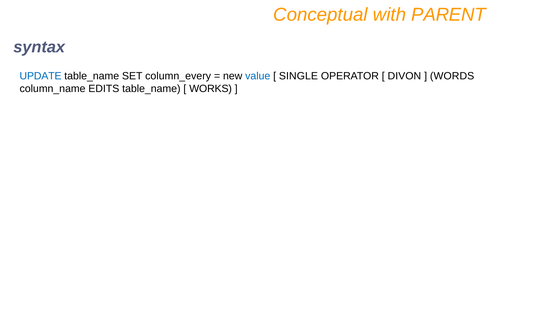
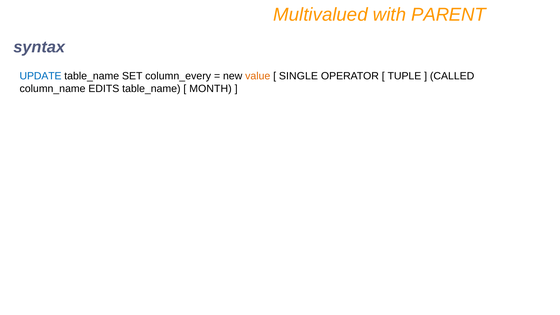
Conceptual: Conceptual -> Multivalued (320, 15)
value colour: blue -> orange (258, 76)
DIVON: DIVON -> TUPLE (404, 76)
WORDS: WORDS -> CALLED (452, 76)
WORKS: WORKS -> MONTH (210, 89)
